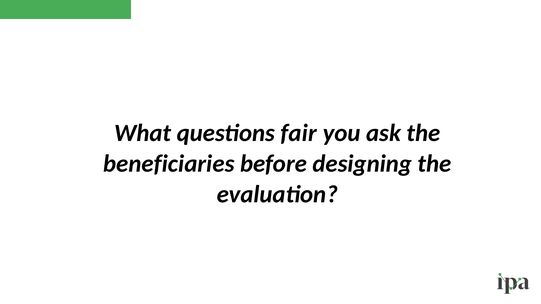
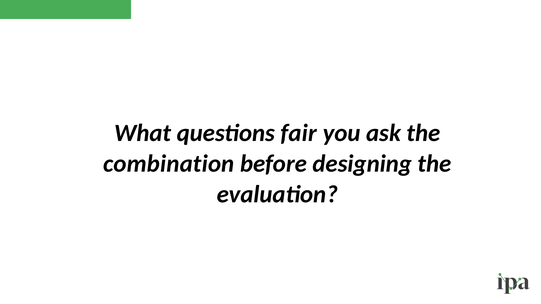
beneficiaries: beneficiaries -> combination (169, 164)
